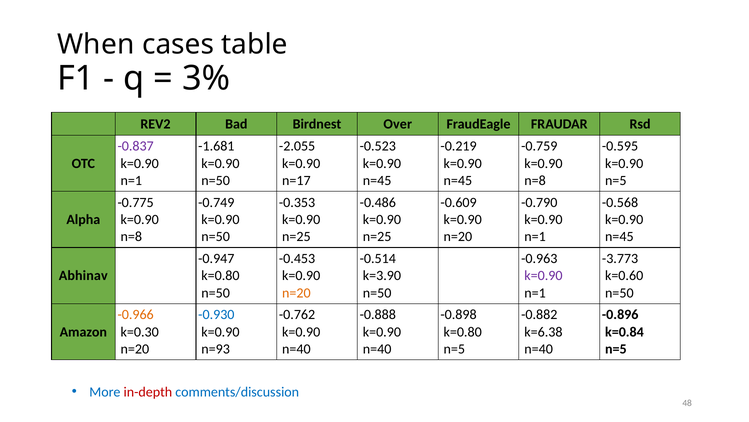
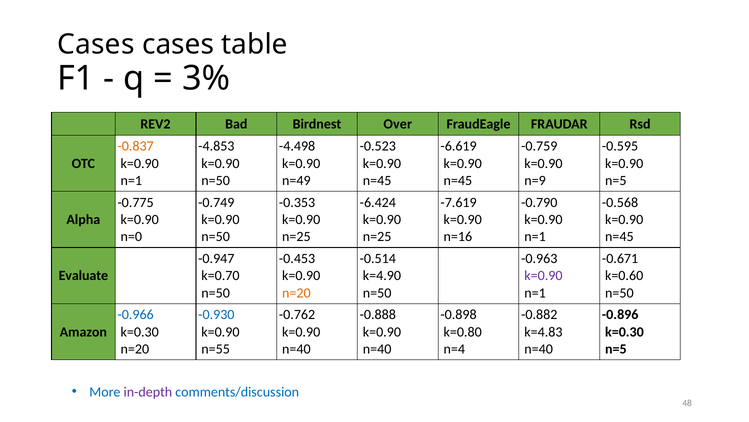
When: When -> Cases (96, 44)
-0.837 colour: purple -> orange (136, 146)
-1.681: -1.681 -> -4.853 (216, 146)
-2.055: -2.055 -> -4.498 (297, 146)
-0.219: -0.219 -> -6.619 (459, 146)
n=17: n=17 -> n=49 (296, 180)
n=8: n=8 -> n=9 (535, 180)
-0.486: -0.486 -> -6.424 (378, 202)
-0.609: -0.609 -> -7.619 (459, 202)
n=8: n=8 -> n=0 (131, 236)
n=20: n=20 -> n=16 (458, 236)
-3.773: -3.773 -> -0.671 (620, 258)
Abhinav: Abhinav -> Evaluate (83, 275)
k=0.80: k=0.80 -> k=0.70 (220, 275)
k=3.90: k=3.90 -> k=4.90 (382, 275)
-0.966 colour: orange -> blue (136, 314)
k=6.38: k=6.38 -> k=4.83 (543, 331)
k=0.84: k=0.84 -> k=0.30 (624, 331)
n=93: n=93 -> n=55 (216, 349)
n=5: n=5 -> n=4 (454, 349)
in-depth colour: red -> purple (148, 391)
